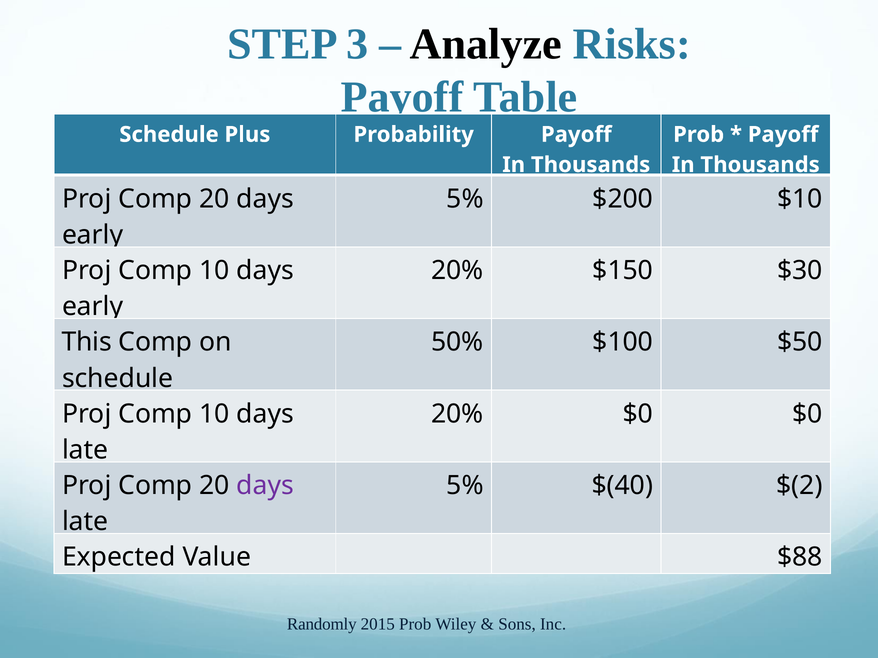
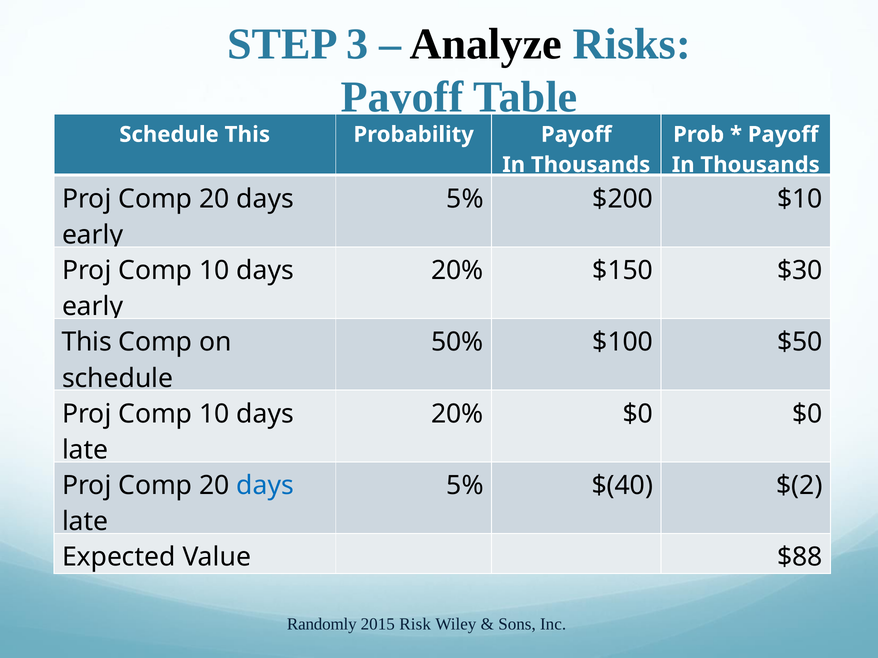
Schedule Plus: Plus -> This (247, 135)
days colour: purple -> blue (265, 486)
2015 Prob: Prob -> Risk (415, 625)
